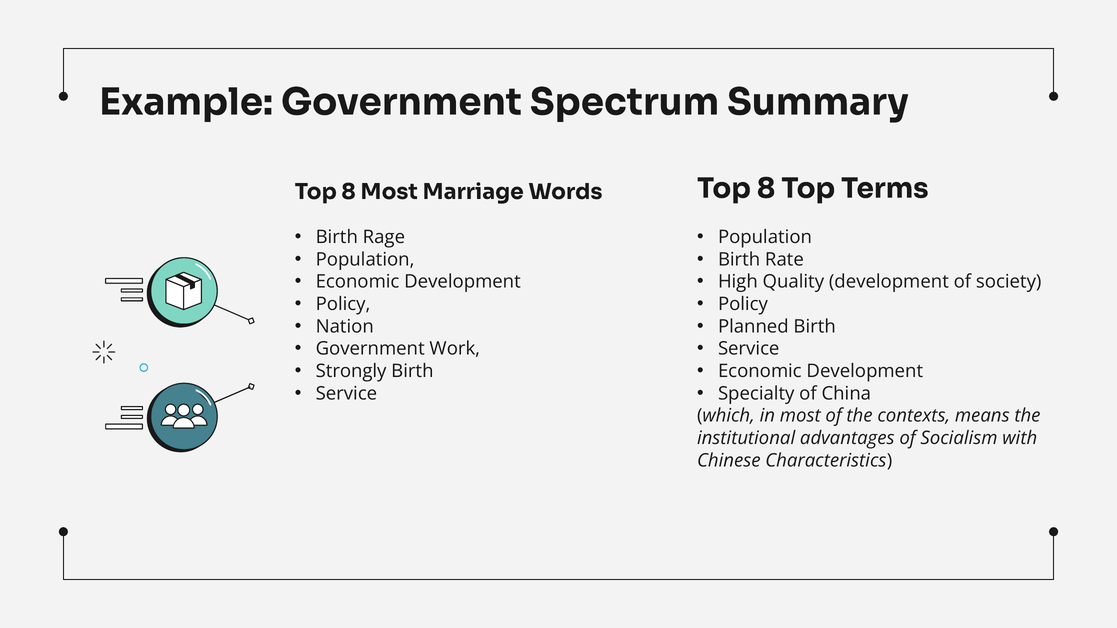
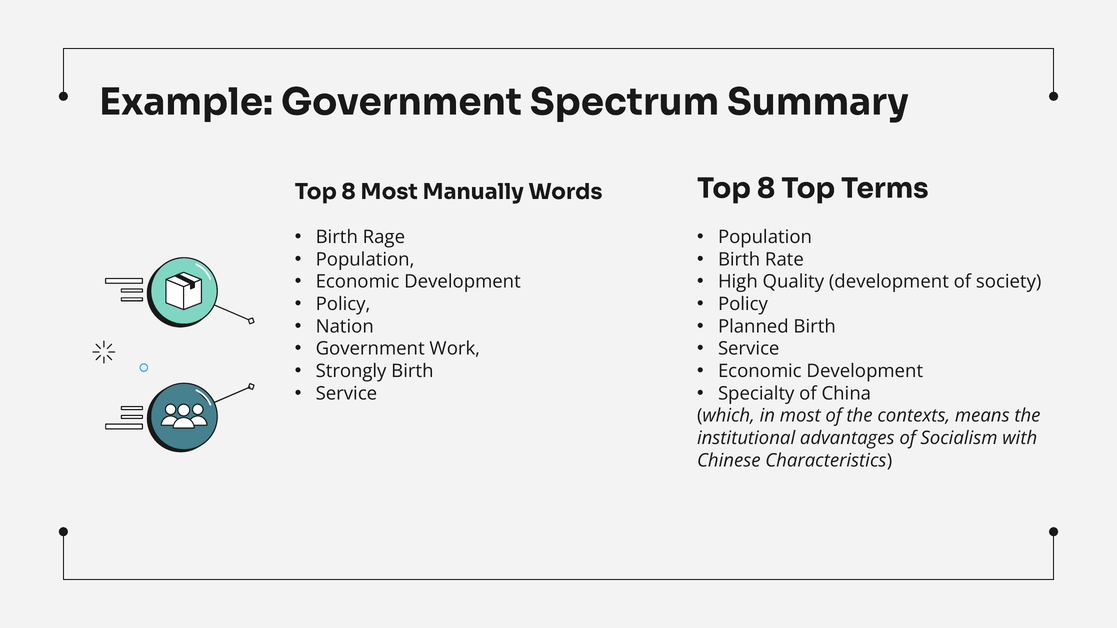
Marriage: Marriage -> Manually (473, 192)
